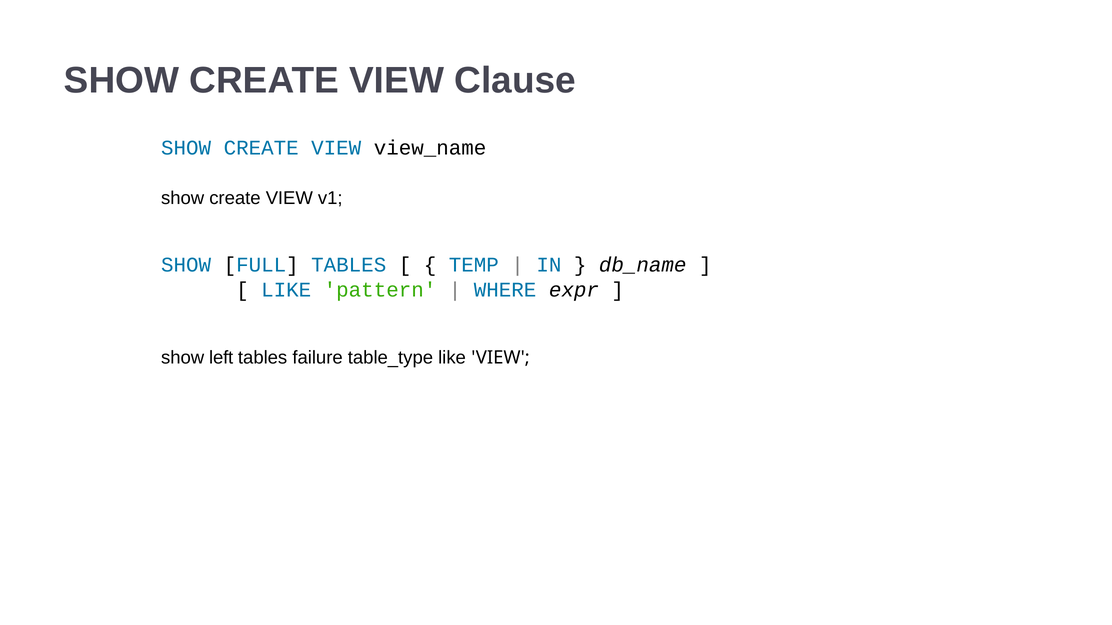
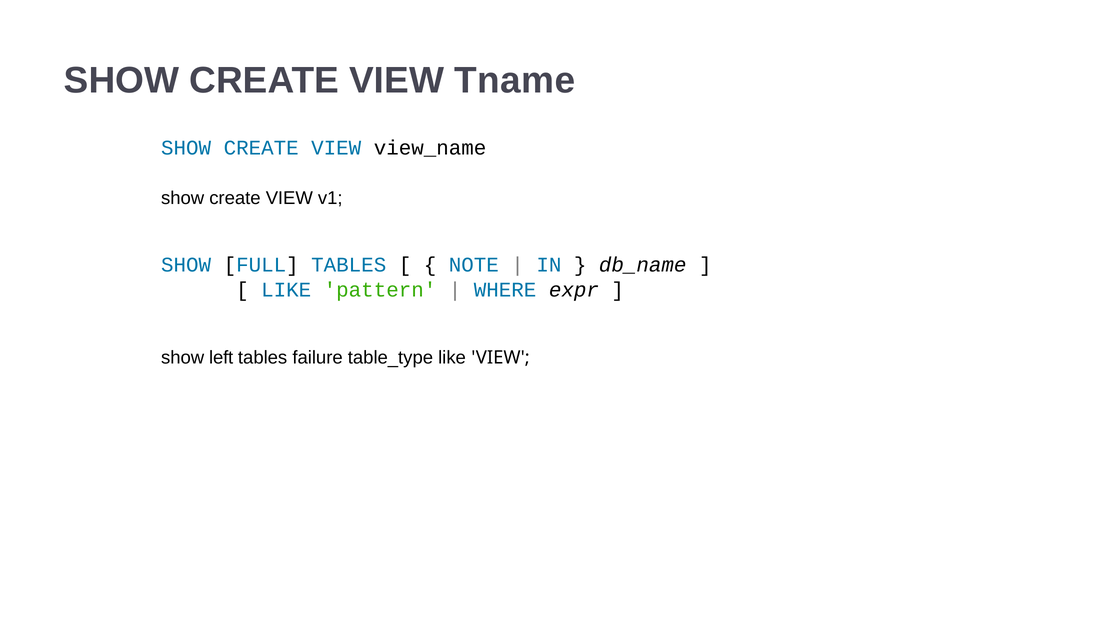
Clause: Clause -> Tname (515, 80)
TEMP: TEMP -> NOTE (474, 265)
